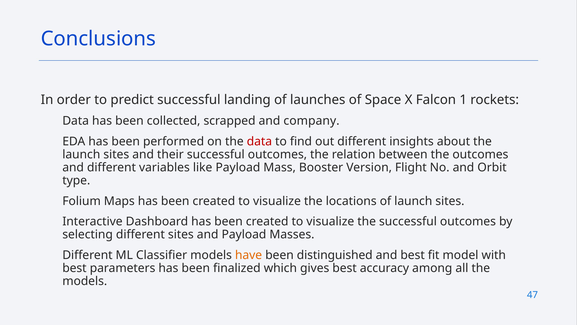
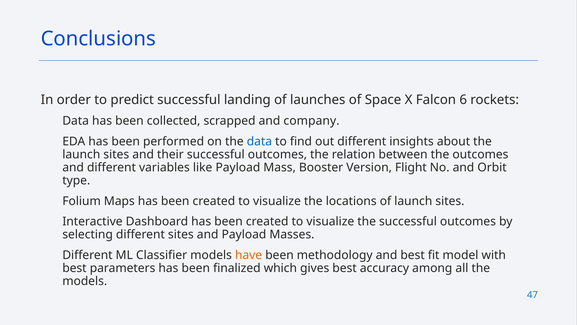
1: 1 -> 6 (463, 100)
data colour: red -> blue (259, 141)
distinguished: distinguished -> methodology (335, 255)
